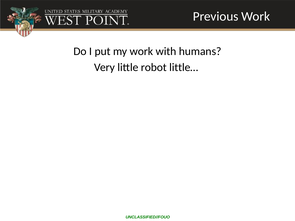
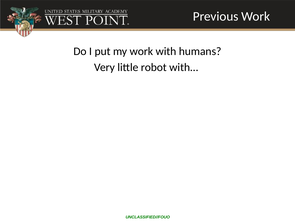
little…: little… -> with… (184, 67)
